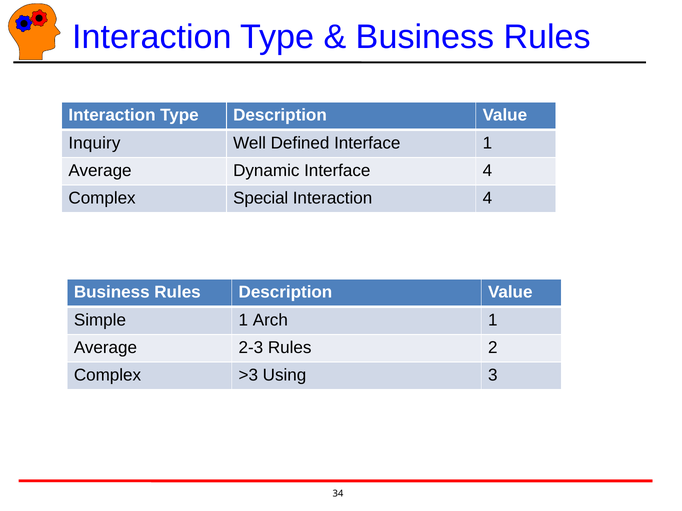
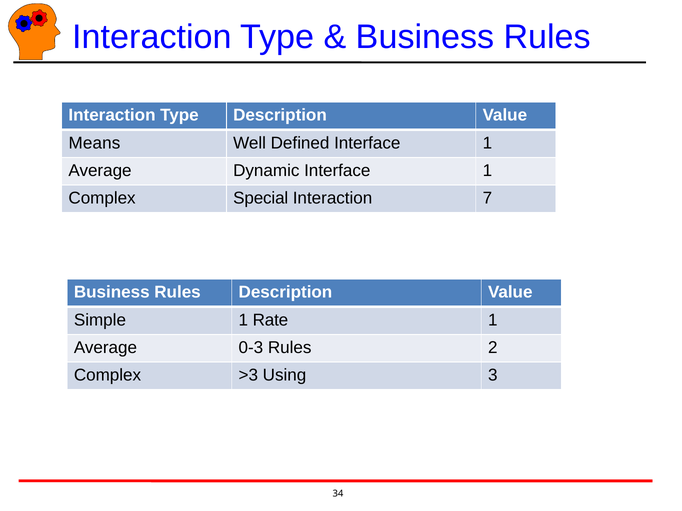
Inquiry: Inquiry -> Means (94, 143)
Dynamic Interface 4: 4 -> 1 (487, 171)
Interaction 4: 4 -> 7 (487, 198)
Arch: Arch -> Rate (270, 320)
2-3: 2-3 -> 0-3 (251, 348)
